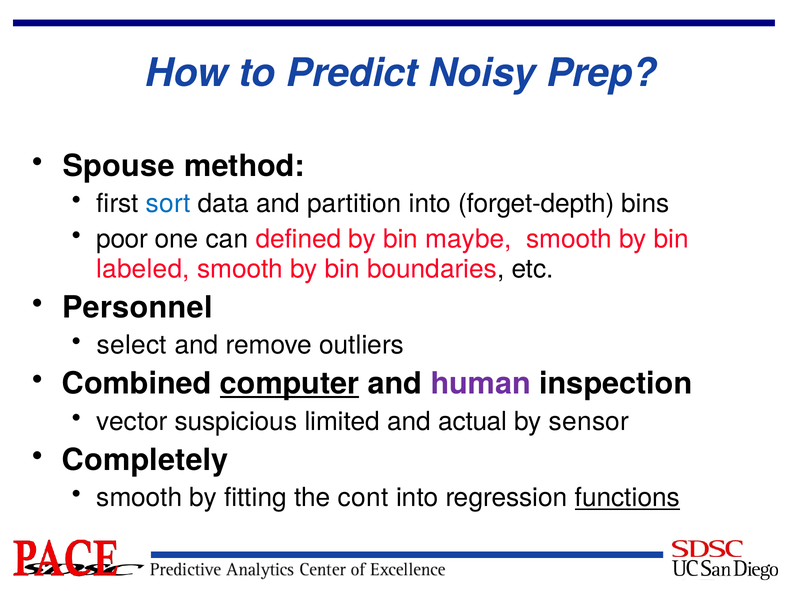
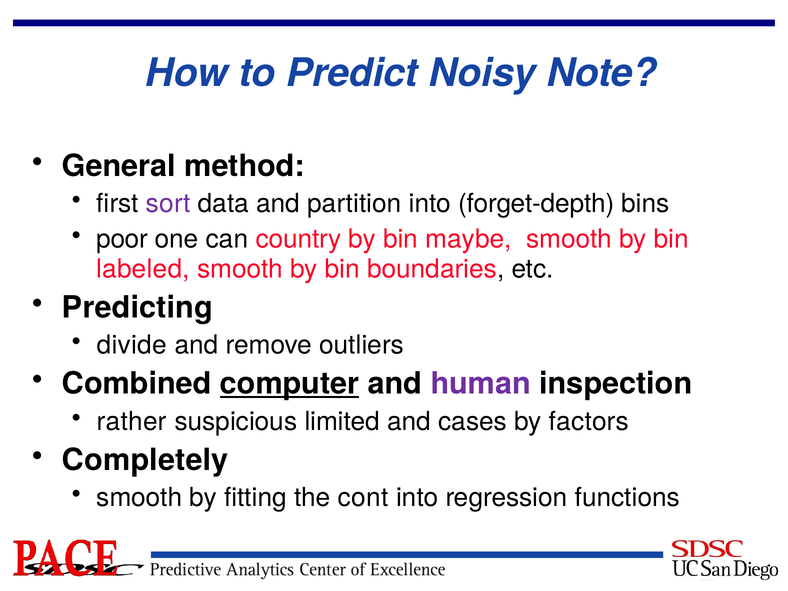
Prep: Prep -> Note (602, 73)
Spouse: Spouse -> General (119, 166)
sort colour: blue -> purple (168, 204)
defined: defined -> country (298, 239)
Personnel: Personnel -> Predicting (137, 308)
select: select -> divide (132, 345)
vector: vector -> rather (132, 421)
actual: actual -> cases (473, 421)
sensor: sensor -> factors (589, 421)
functions underline: present -> none (627, 498)
